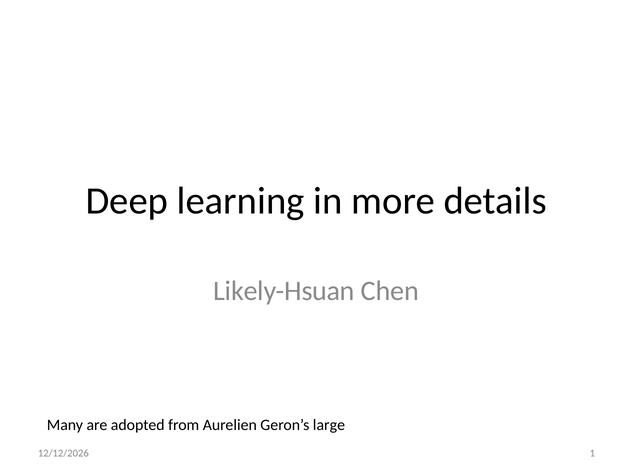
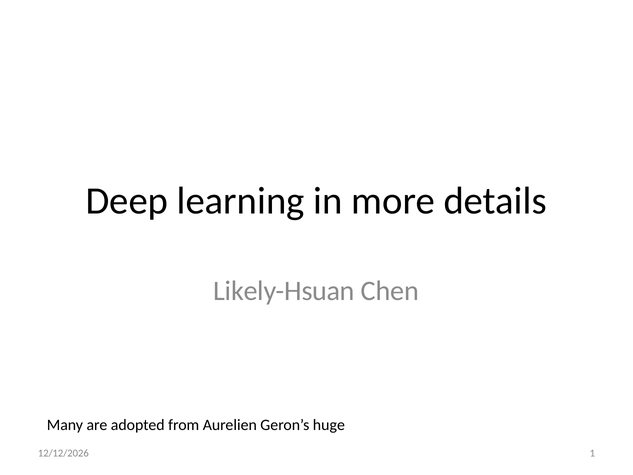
large: large -> huge (329, 425)
